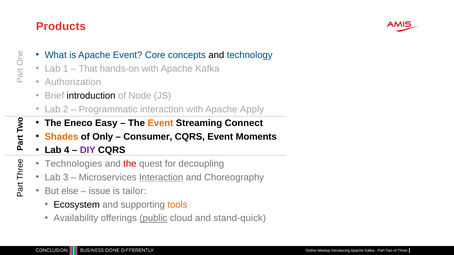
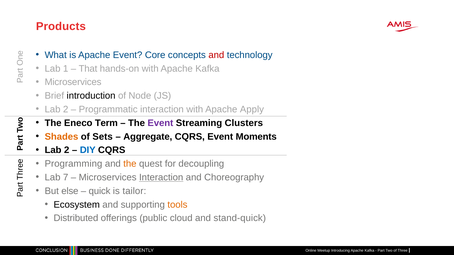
and colour: black -> red (216, 55)
Authorization: Authorization -> Microservices (73, 82)
Easy: Easy -> Term (106, 123)
Event colour: orange -> purple (160, 123)
Connect: Connect -> Clusters (244, 123)
Only: Only -> Sets (103, 137)
Consumer: Consumer -> Aggregate (148, 137)
4: 4 -> 2 (67, 150)
DIY colour: purple -> blue (88, 150)
Technologies: Technologies -> Programming (73, 164)
the colour: red -> orange (130, 164)
3: 3 -> 7 (66, 178)
issue: issue -> quick (100, 191)
Availability: Availability -> Distributed (76, 219)
public underline: present -> none (153, 219)
